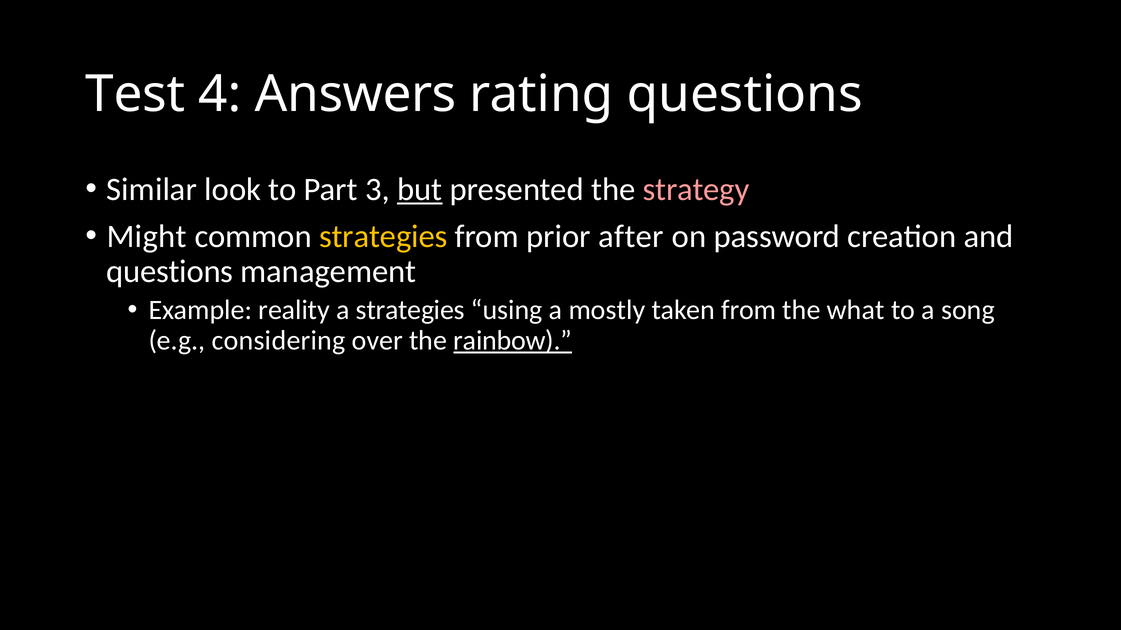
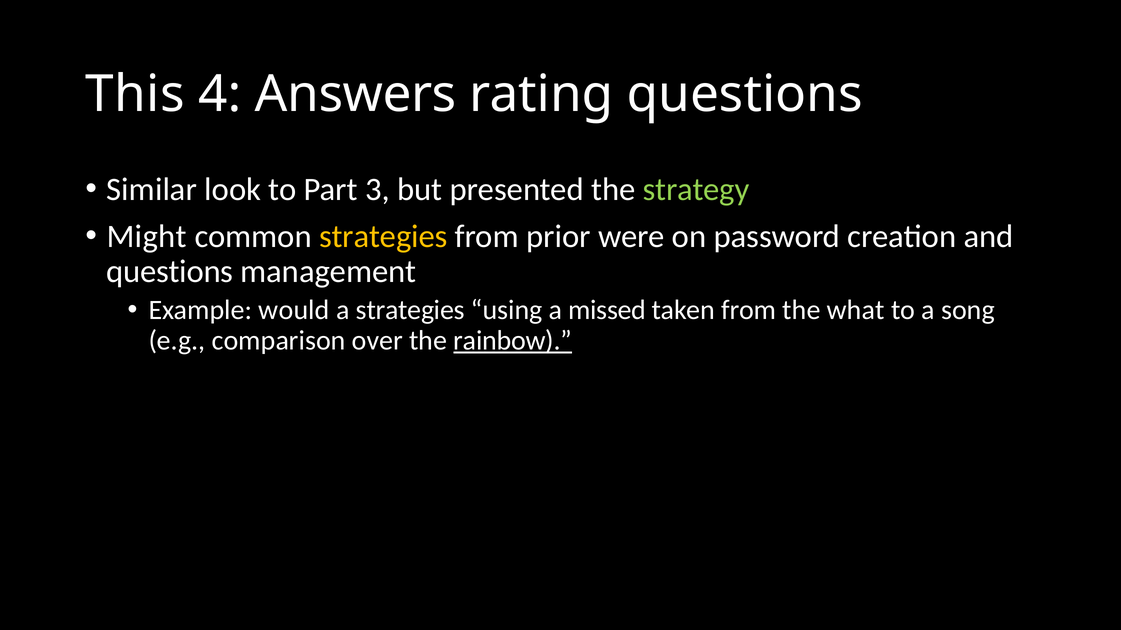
Test: Test -> This (135, 94)
but underline: present -> none (420, 190)
strategy colour: pink -> light green (696, 190)
after: after -> were (631, 237)
reality: reality -> would (294, 310)
mostly: mostly -> missed (607, 310)
considering: considering -> comparison (279, 341)
